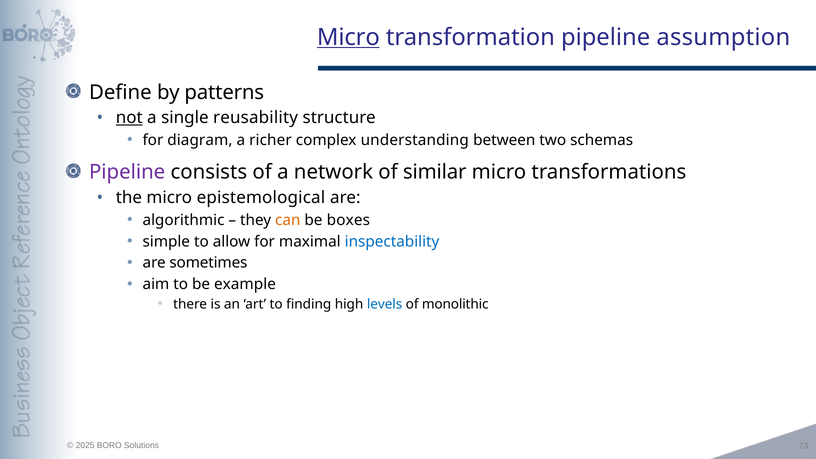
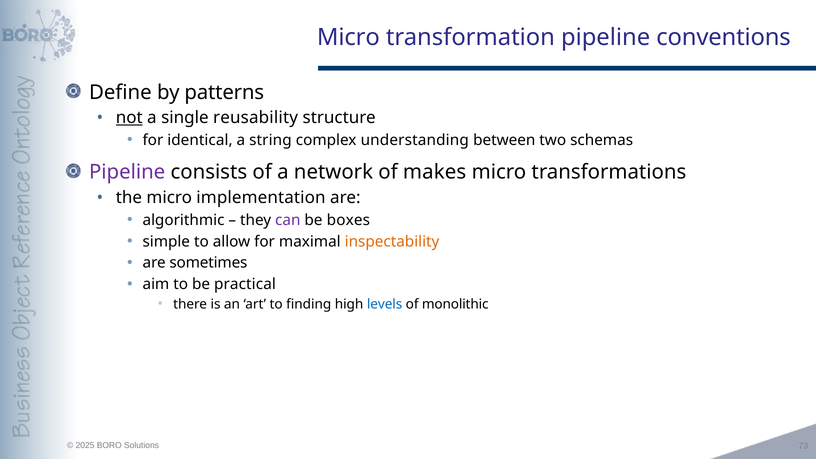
Micro underline: present -> none (348, 37)
assumption: assumption -> conventions (724, 37)
diagram: diagram -> identical (200, 140)
richer: richer -> string (270, 140)
similar: similar -> makes (435, 172)
epistemological: epistemological -> implementation (261, 198)
can colour: orange -> purple (288, 220)
inspectability colour: blue -> orange (392, 242)
example: example -> practical (245, 284)
